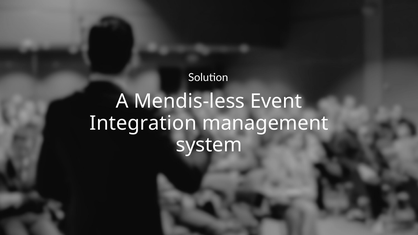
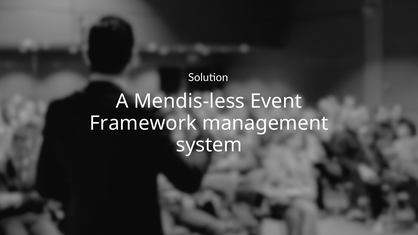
Integration: Integration -> Framework (143, 123)
